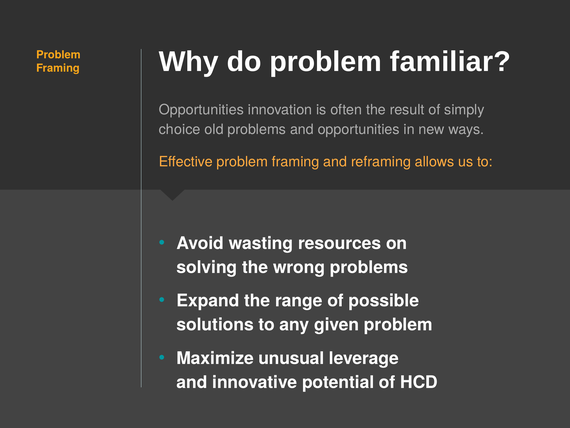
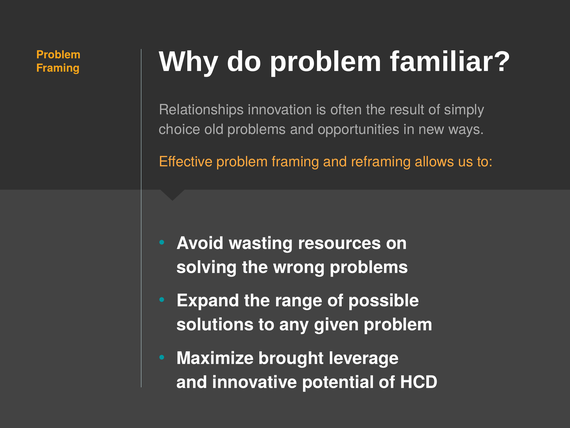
Opportunities: Opportunities -> Relationships (201, 110)
unusual: unusual -> brought (291, 358)
